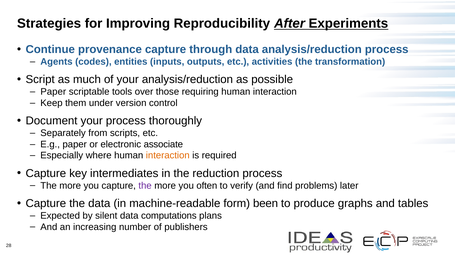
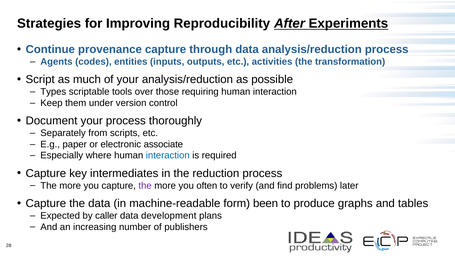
Paper: Paper -> Types (53, 92)
interaction colour: orange -> blue (168, 155)
silent: silent -> caller (106, 216)
computations: computations -> development (169, 216)
